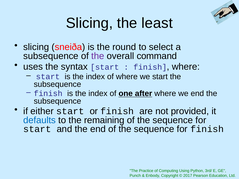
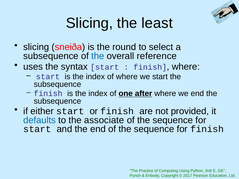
the colour: purple -> blue (98, 56)
command: command -> reference (157, 56)
remaining: remaining -> associate (104, 120)
